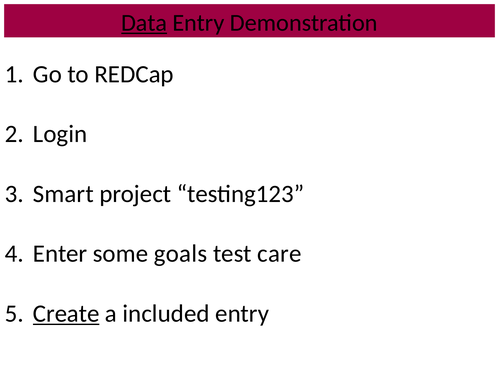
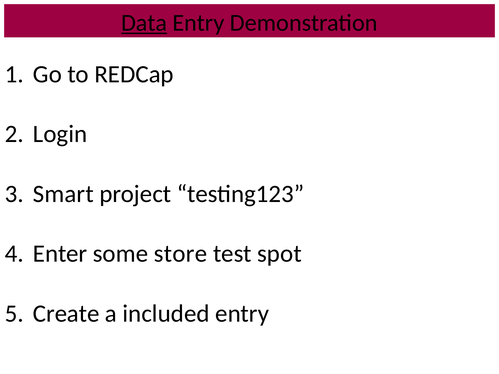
goals: goals -> store (181, 254)
care: care -> spot (279, 254)
Create underline: present -> none (66, 314)
